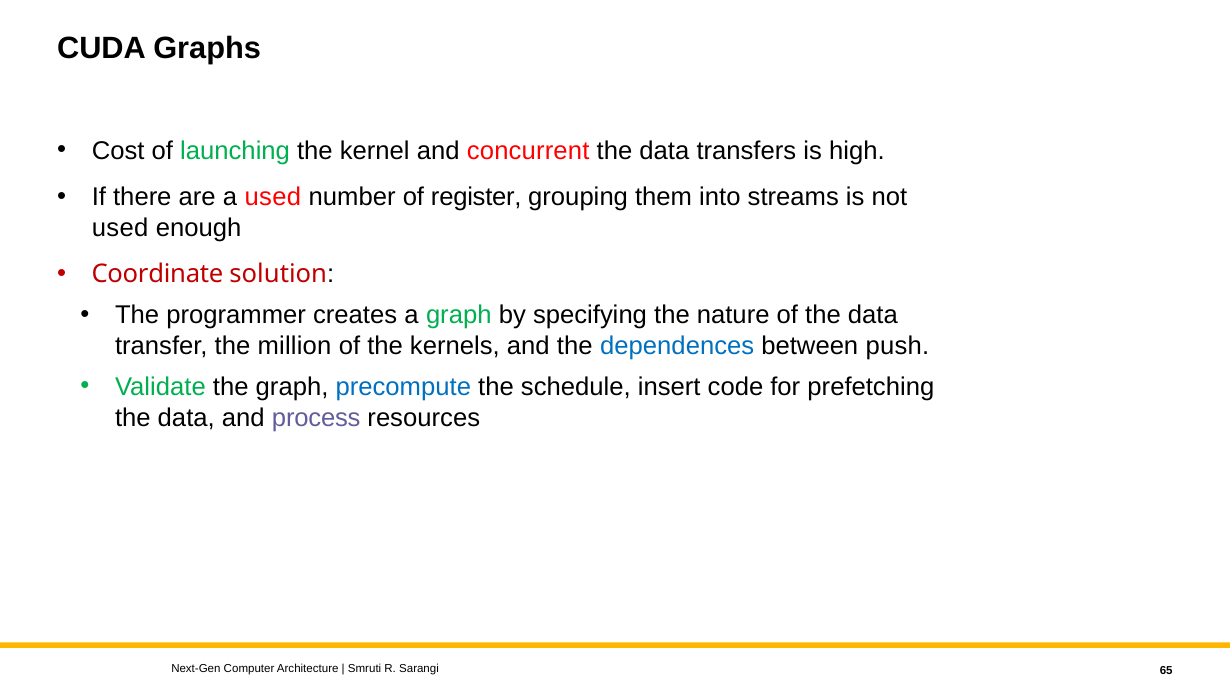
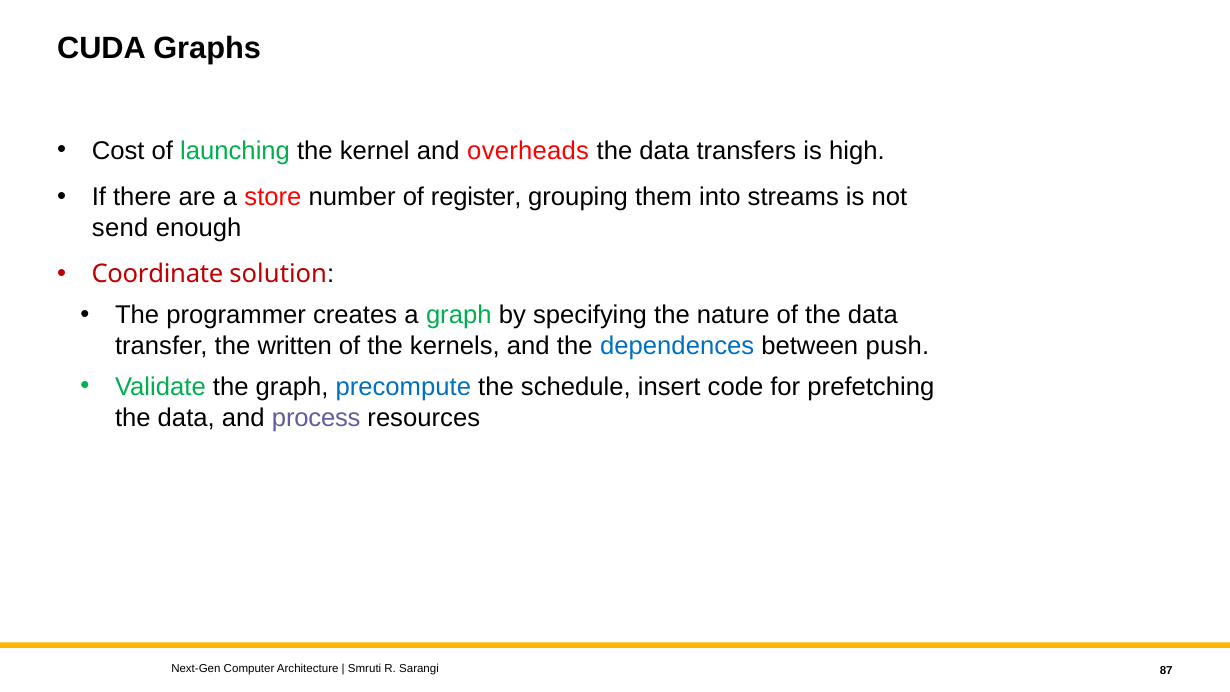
concurrent: concurrent -> overheads (528, 151)
a used: used -> store (273, 197)
used: used -> send (120, 228)
million: million -> written (295, 346)
65: 65 -> 87 (1166, 671)
